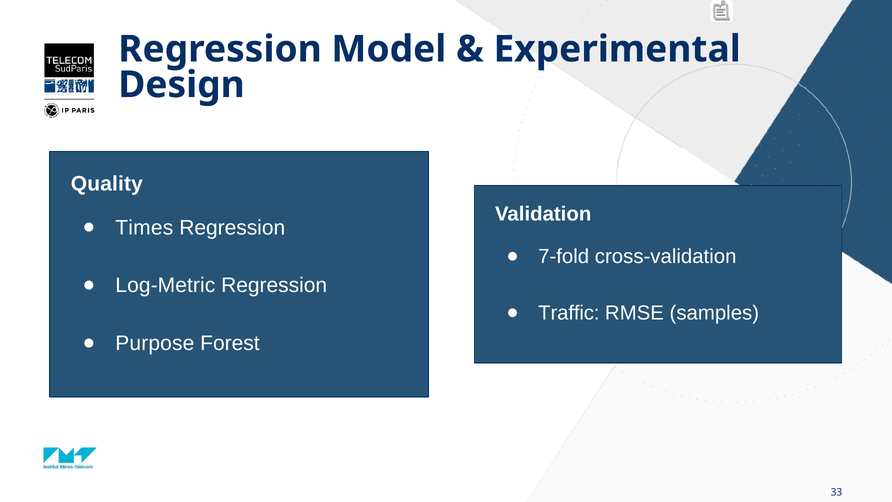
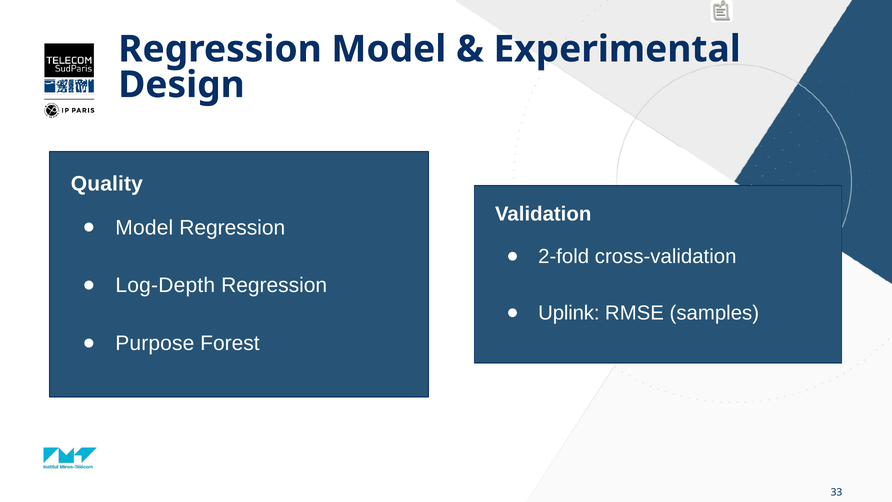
Times: Times -> Model (144, 228)
7-fold: 7-fold -> 2-fold (564, 257)
Log-Metric: Log-Metric -> Log-Depth (165, 285)
Traffic: Traffic -> Uplink (569, 313)
